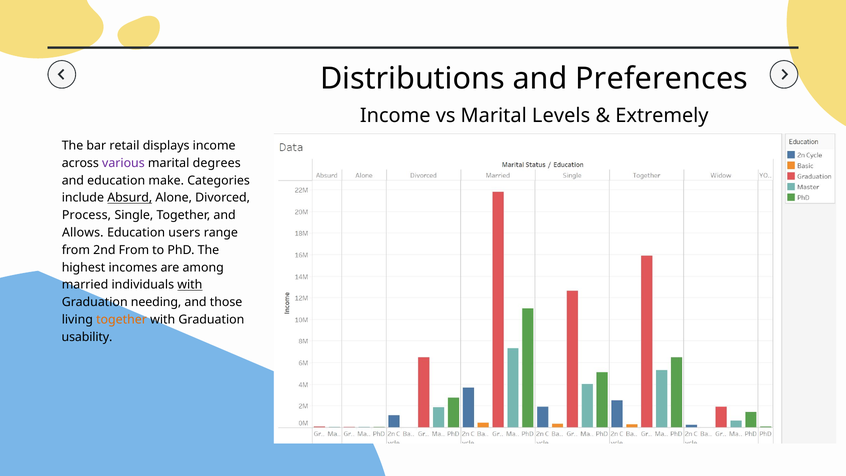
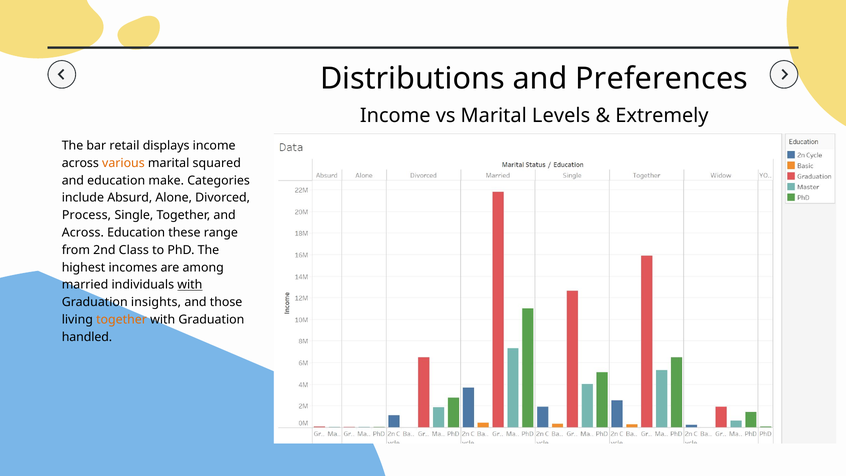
various colour: purple -> orange (123, 163)
degrees: degrees -> squared (217, 163)
Absurd underline: present -> none (130, 198)
Allows: Allows -> Across (83, 233)
users: users -> these (184, 233)
2nd From: From -> Class (134, 250)
needing: needing -> insights (156, 302)
usability: usability -> handled (87, 337)
